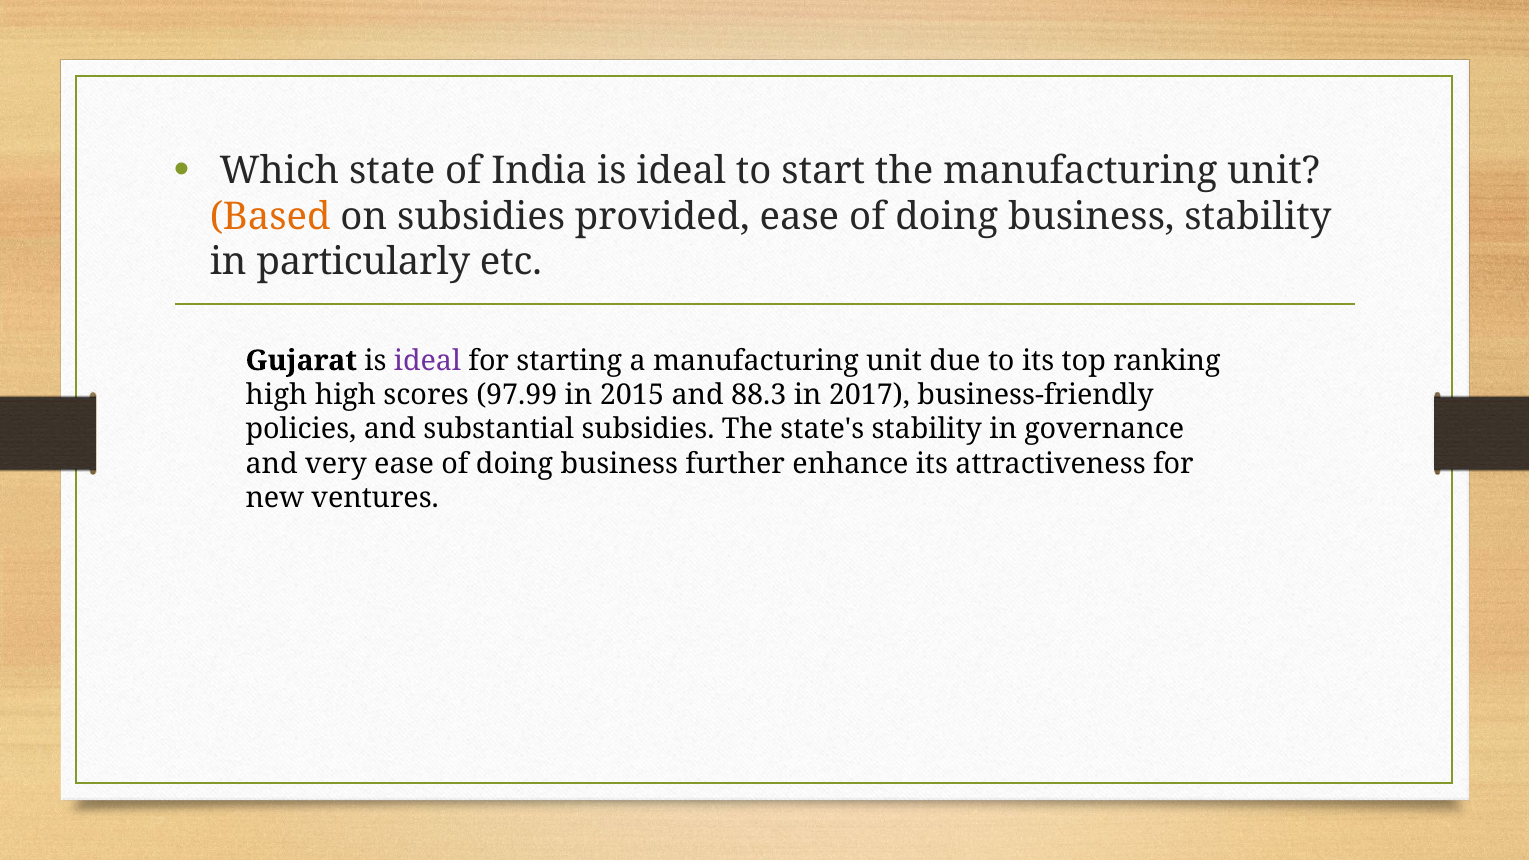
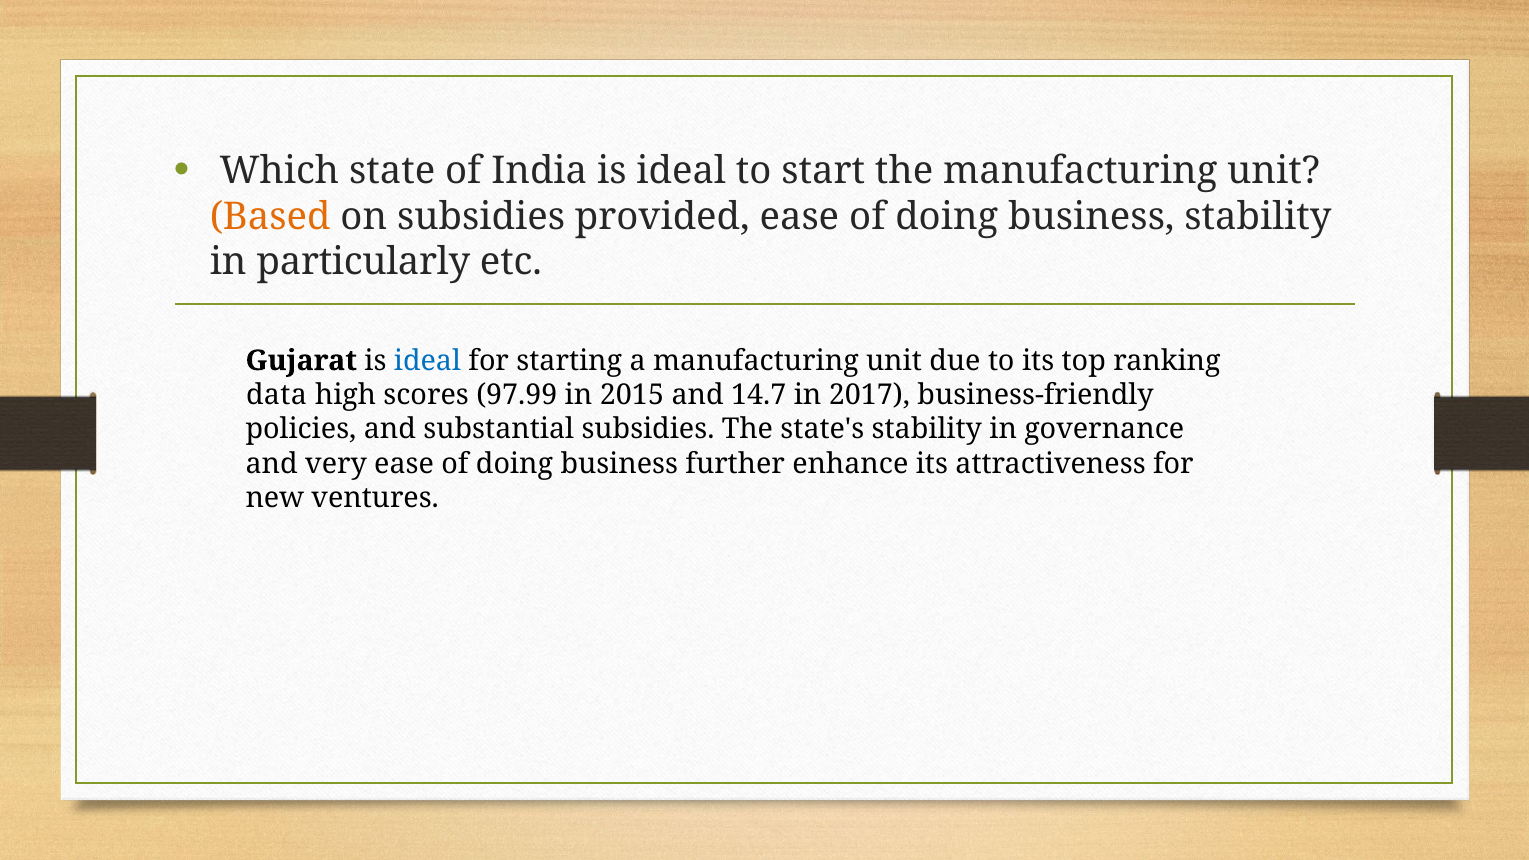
ideal colour: purple -> blue (427, 361)
high: high -> data (276, 395)
88.3: 88.3 -> 14.7 (759, 395)
